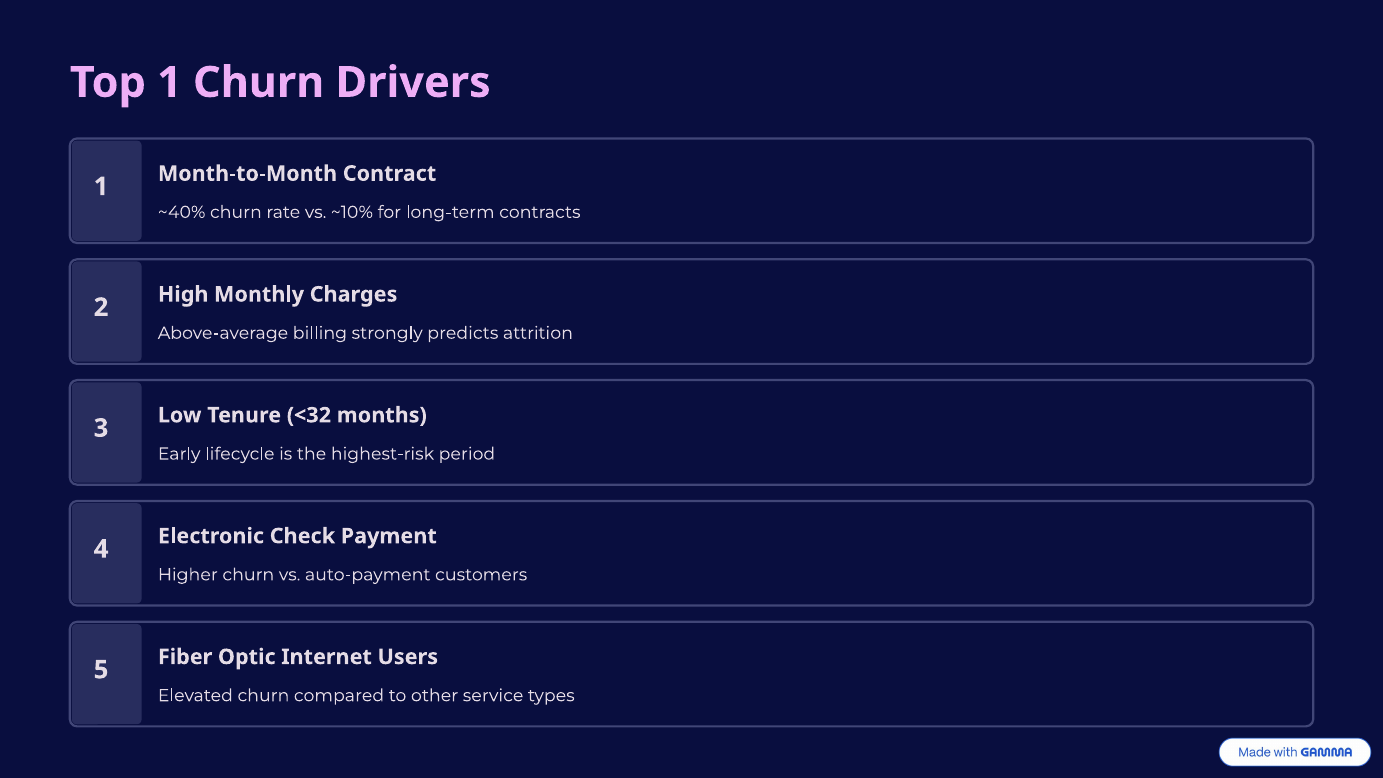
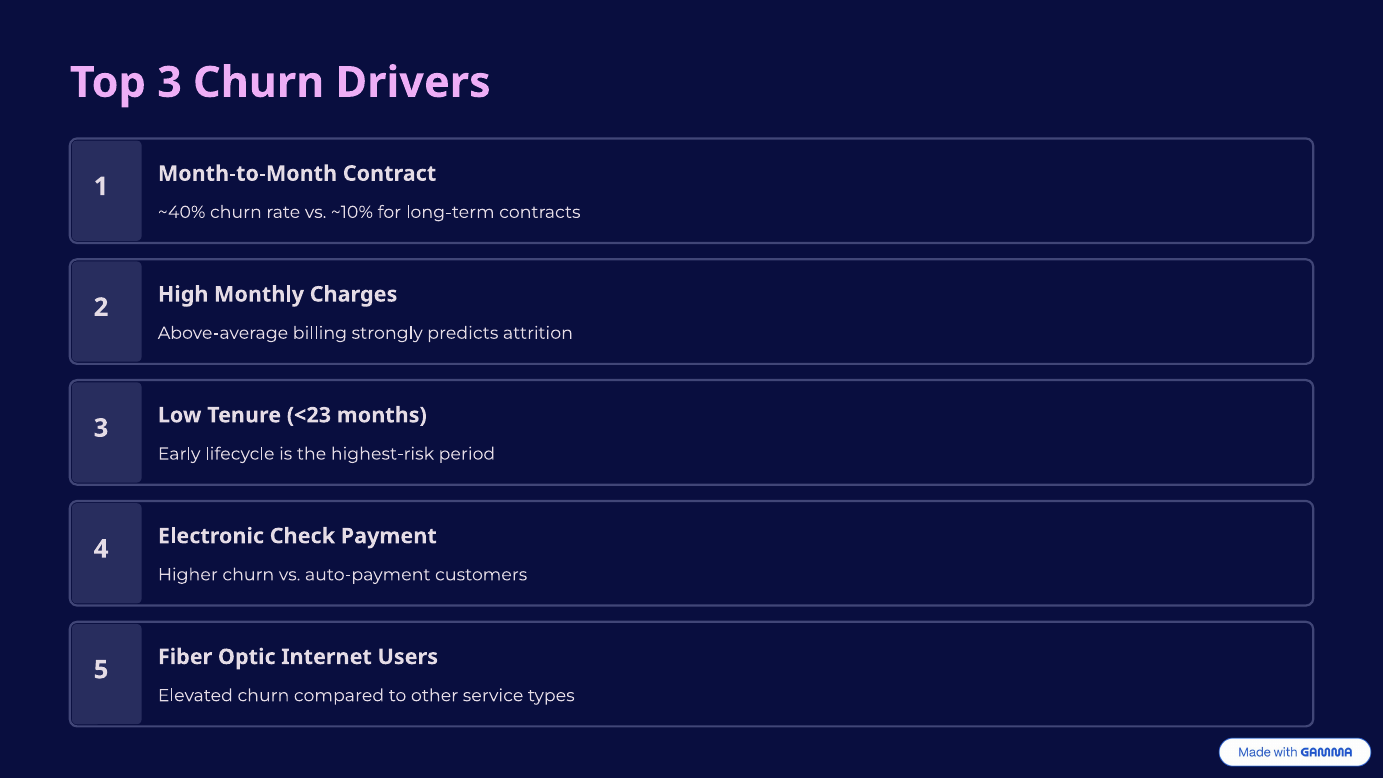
Top 1: 1 -> 3 (169, 83)
<32: <32 -> <23 (309, 415)
